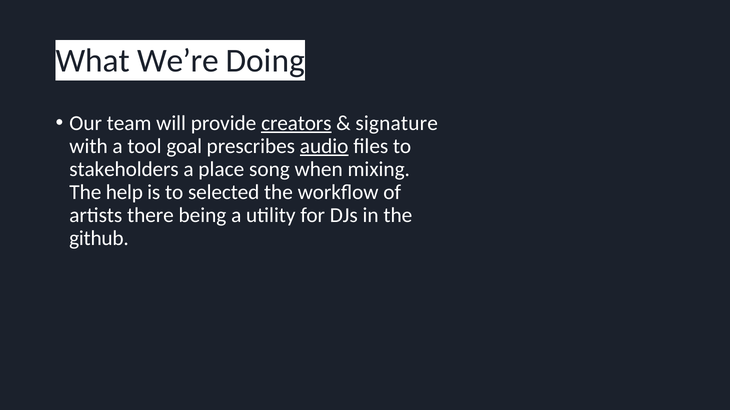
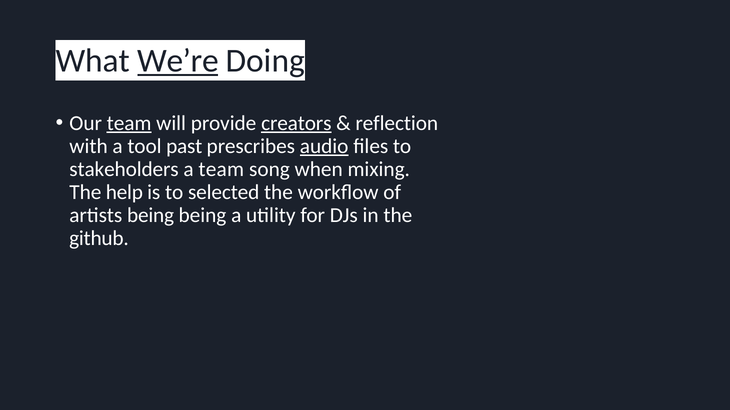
We’re underline: none -> present (178, 61)
team underline: none -> present (129, 123)
signature: signature -> reflection (397, 123)
goal: goal -> past (184, 146)
a place: place -> team (221, 169)
artists there: there -> being (151, 215)
